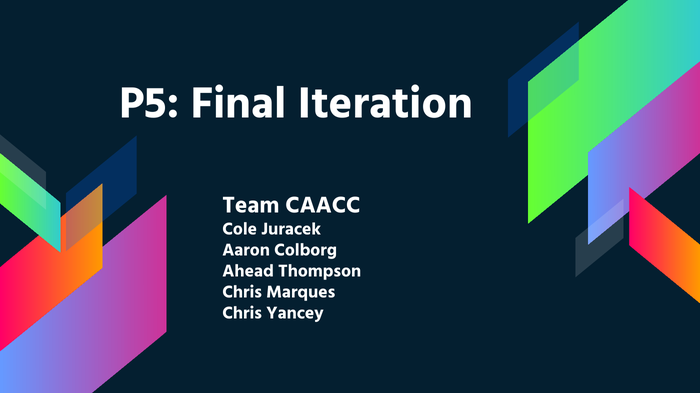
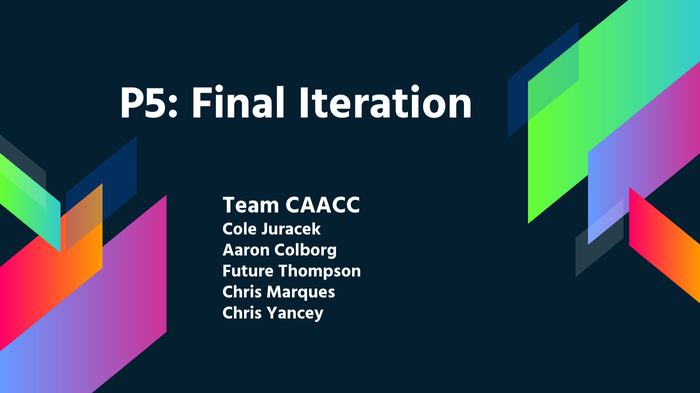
Ahead: Ahead -> Future (248, 271)
